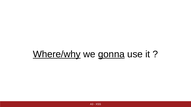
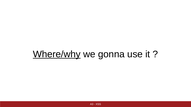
gonna underline: present -> none (111, 54)
